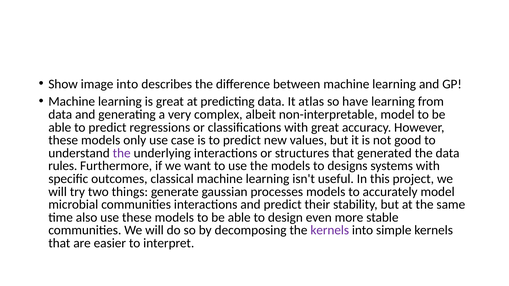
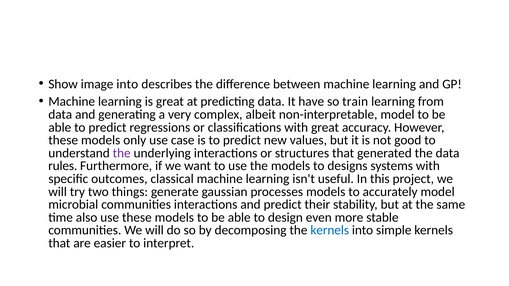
atlas: atlas -> have (311, 102)
have: have -> train (355, 102)
kernels colour: purple -> blue (330, 231)
